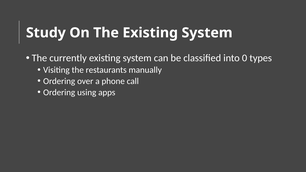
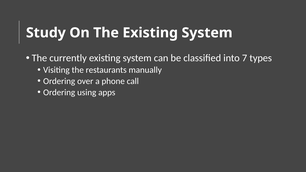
0: 0 -> 7 (245, 58)
